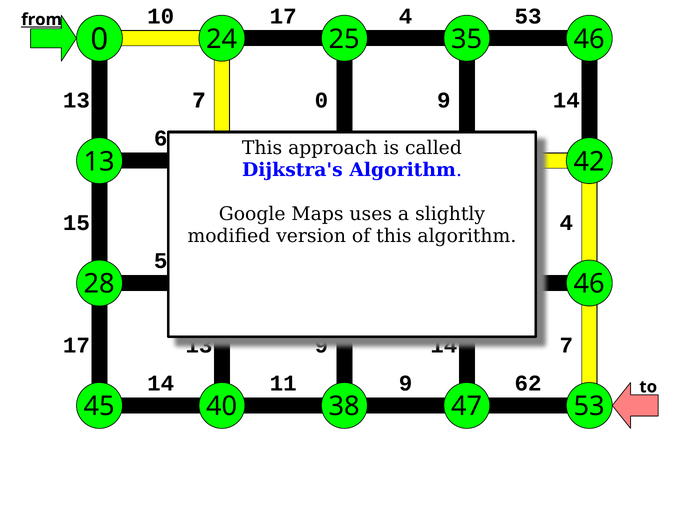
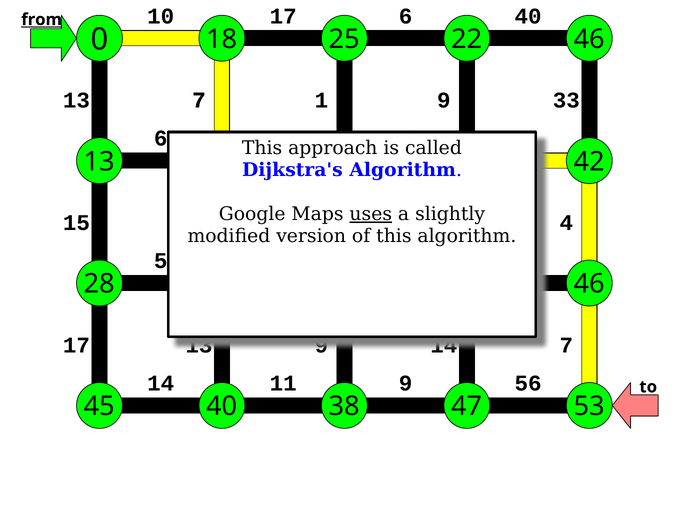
10 4: 4 -> 6 (406, 16)
17 53: 53 -> 40 (528, 16)
0 24: 24 -> 18 (222, 39)
25 35: 35 -> 22 (467, 39)
0: 0 -> 1 (321, 100)
9 14: 14 -> 33 (566, 100)
uses underline: none -> present (371, 214)
62: 62 -> 56 (528, 384)
